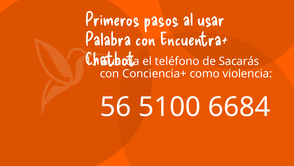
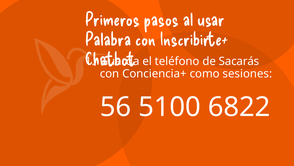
Encuentra+: Encuentra+ -> Inscribirte+ (194, 40)
violencia: violencia -> sesiones (247, 73)
6684: 6684 -> 6822 (239, 107)
